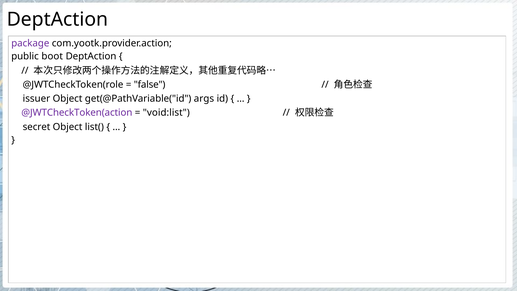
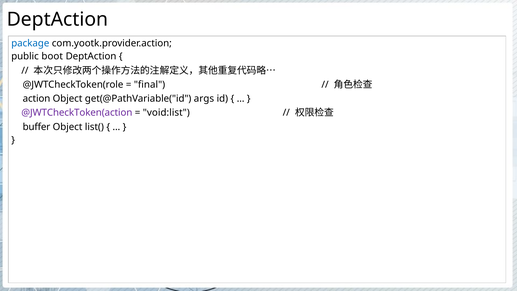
package colour: purple -> blue (30, 43)
false: false -> final (150, 85)
issuer: issuer -> action (37, 99)
secret: secret -> buffer (37, 127)
